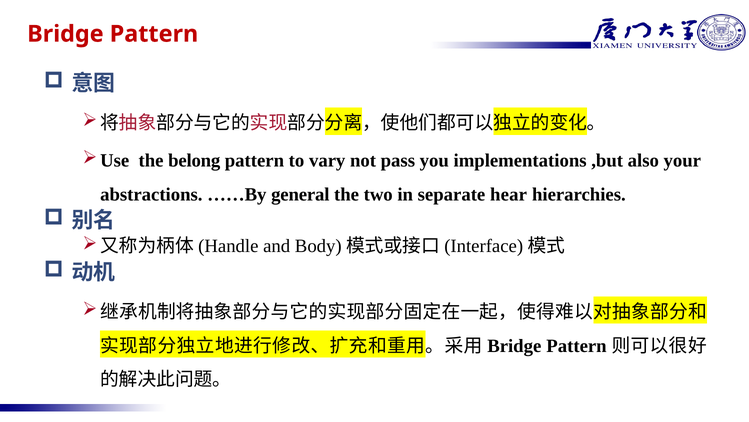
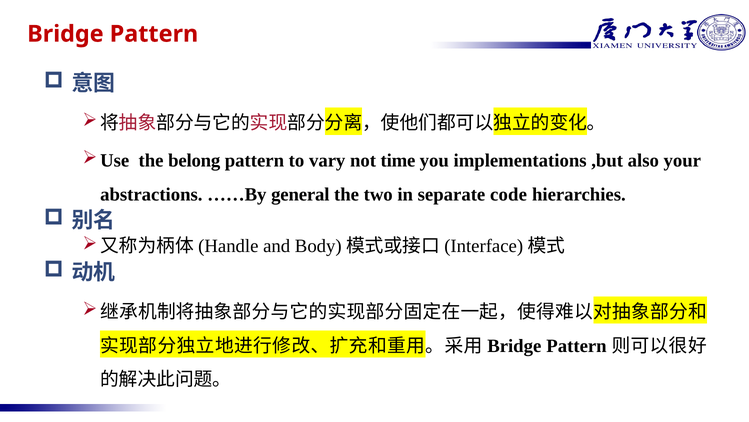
pass: pass -> time (398, 161)
hear: hear -> code (509, 194)
